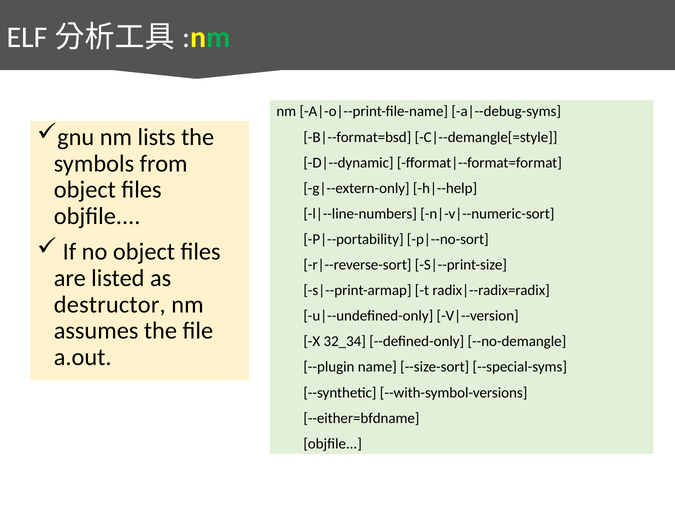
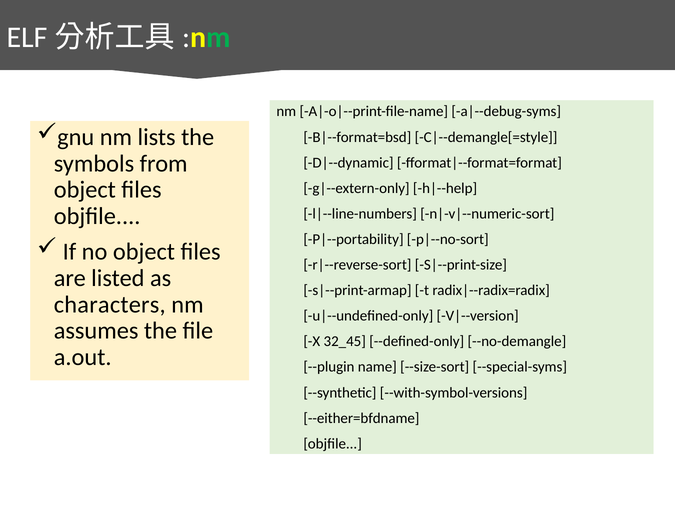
destructor: destructor -> characters (110, 305)
32_34: 32_34 -> 32_45 (345, 342)
